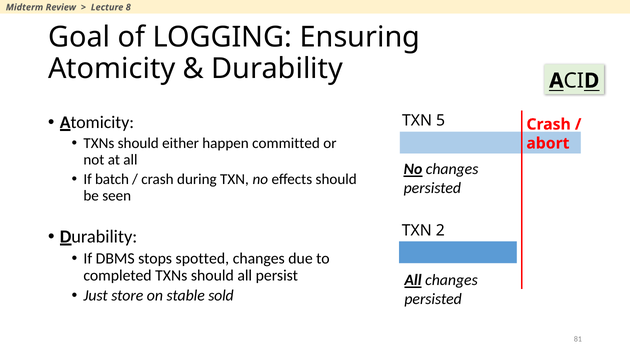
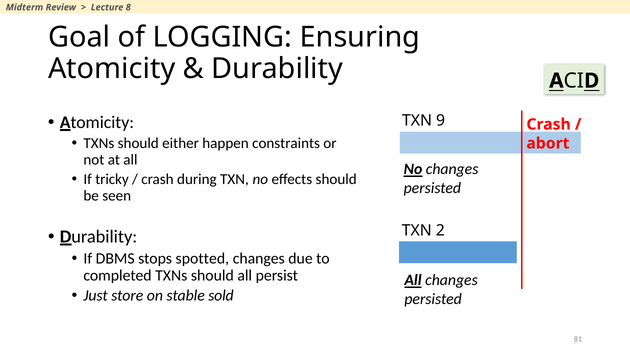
5: 5 -> 9 (441, 120)
committed: committed -> constraints (286, 143)
batch: batch -> tricky (112, 179)
